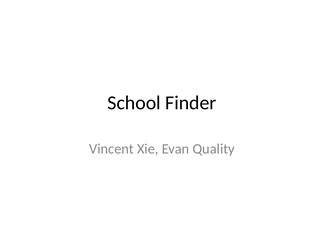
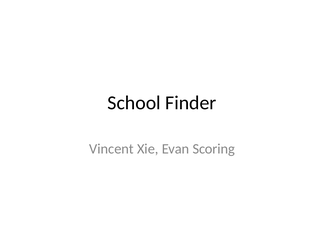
Quality: Quality -> Scoring (214, 149)
